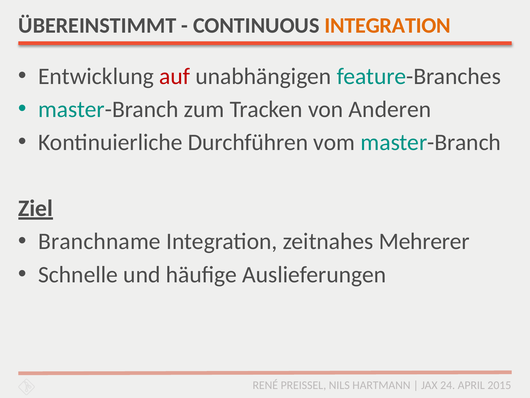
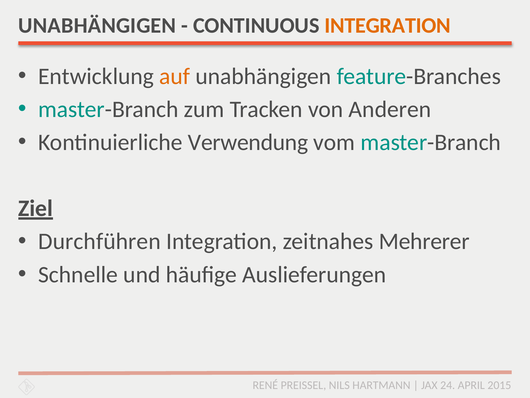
ÜBEREINSTIMMT: ÜBEREINSTIMMT -> UNABHÄNGIGEN (97, 26)
auf colour: red -> orange (175, 76)
Durchführen: Durchführen -> Verwendung (248, 142)
Branchname: Branchname -> Durchführen (99, 241)
